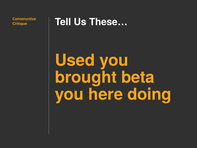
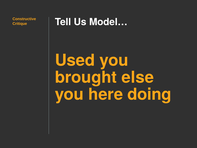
These…: These… -> Model… (108, 22)
beta: beta -> else (138, 77)
